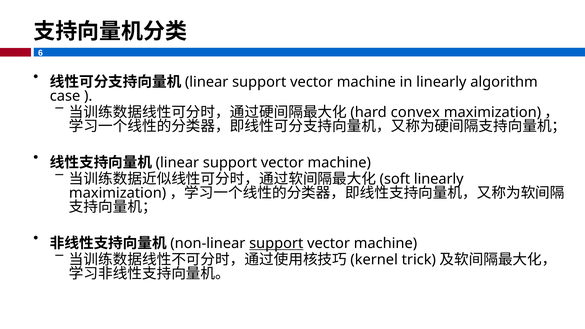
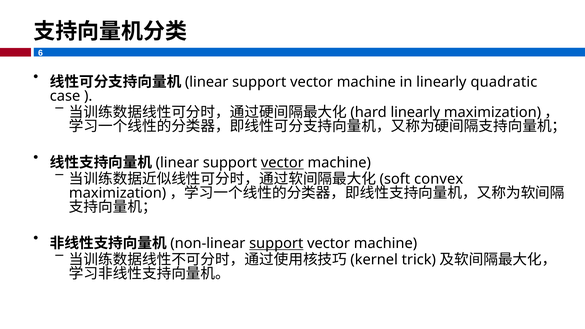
algorithm: algorithm -> quadratic (504, 82)
convex: convex -> linearly (415, 112)
vector underline: none -> present (282, 163)
linearly: linearly -> convex (439, 179)
